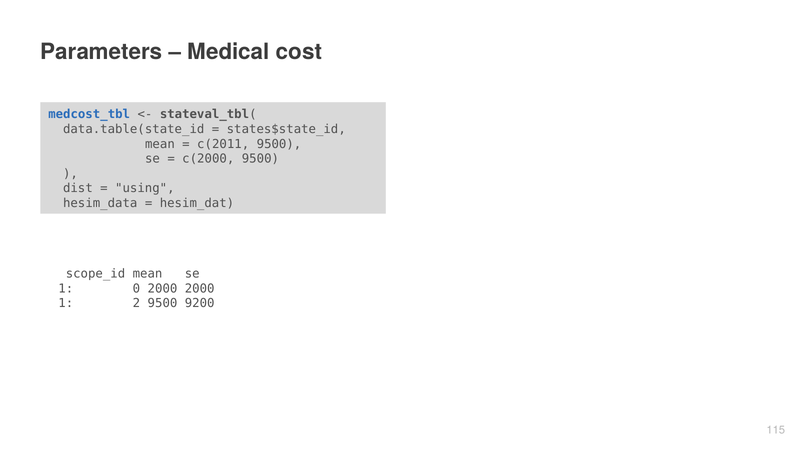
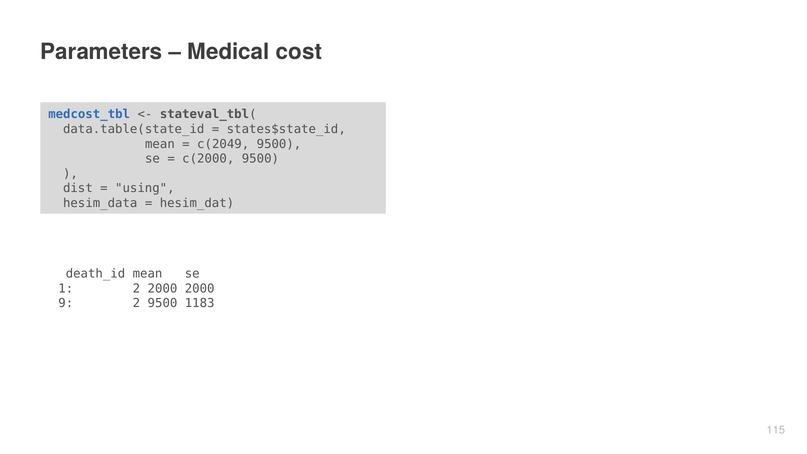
c(2011: c(2011 -> c(2049 (223, 144)
scope_id: scope_id -> death_id (95, 274)
1 0: 0 -> 2 (136, 289)
1: 1 -> 9 (66, 303)
9200: 9200 -> 1183 (200, 303)
